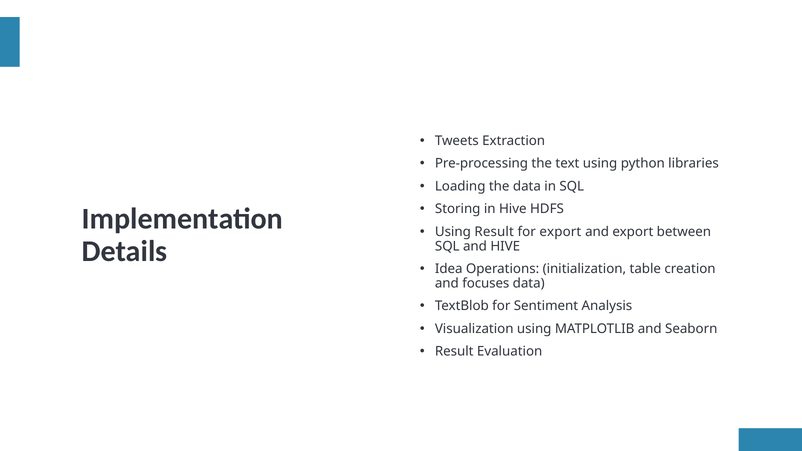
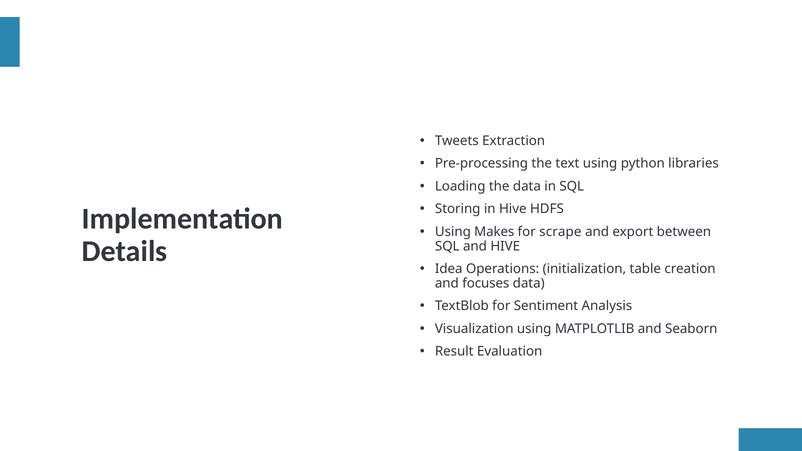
Using Result: Result -> Makes (494, 232)
for export: export -> scrape (560, 232)
